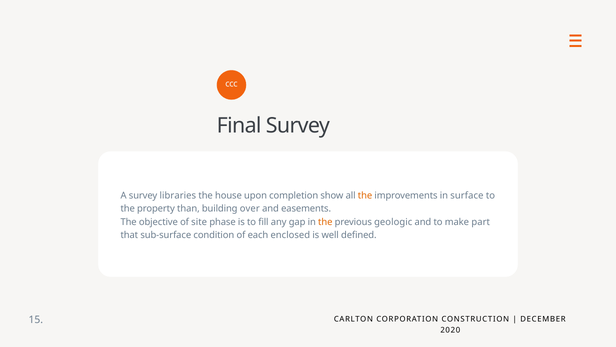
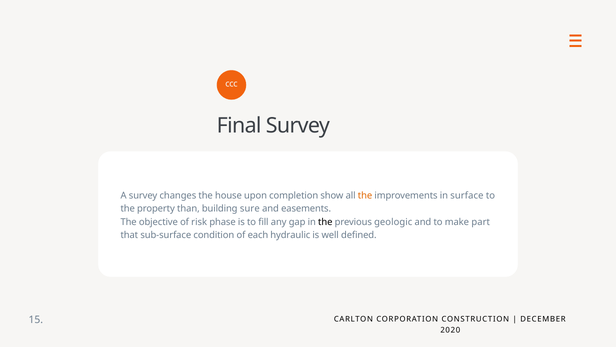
libraries: libraries -> changes (178, 195)
over: over -> sure (250, 208)
site: site -> risk (199, 222)
the colour: orange -> black (325, 222)
enclosed: enclosed -> hydraulic (290, 235)
